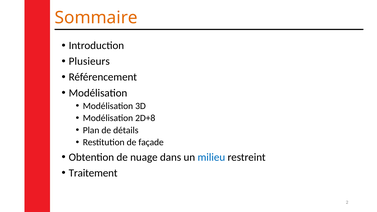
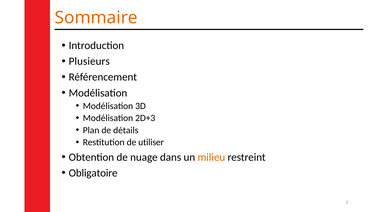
2D+8: 2D+8 -> 2D+3 (145, 118)
façade: façade -> utiliser (151, 142)
milieu colour: blue -> orange (211, 157)
Traitement: Traitement -> Obligatoire (93, 173)
